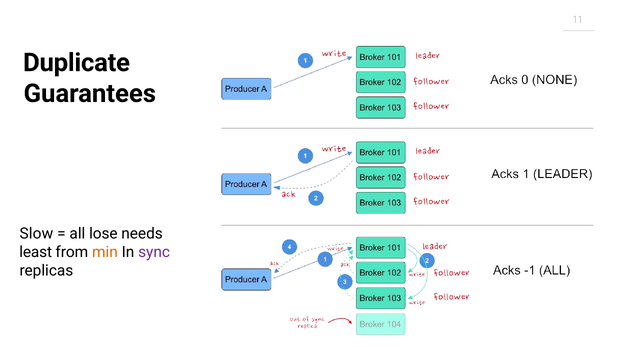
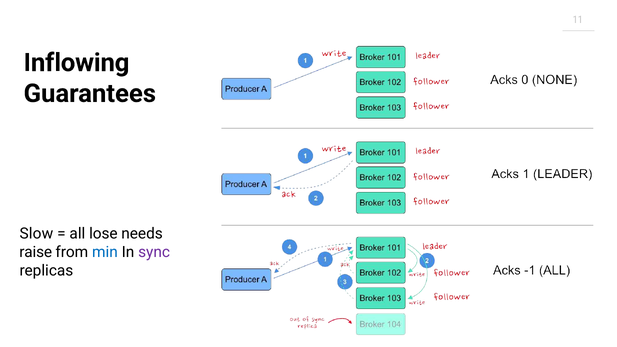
Duplicate: Duplicate -> Inflowing (76, 63)
least: least -> raise (36, 252)
min colour: orange -> blue (105, 252)
